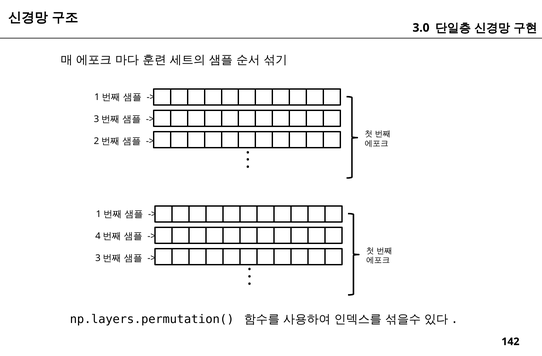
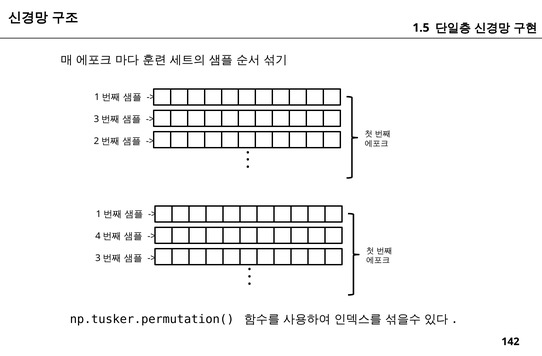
3.0: 3.0 -> 1.5 (421, 28)
np.layers.permutation(: np.layers.permutation( -> np.tusker.permutation( (152, 319)
